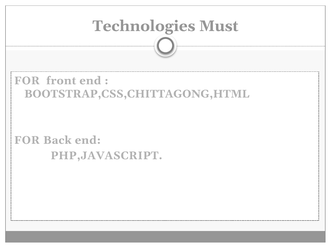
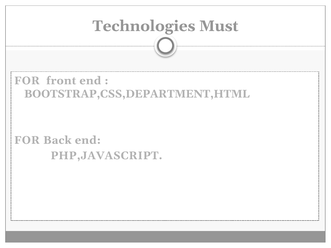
BOOTSTRAP,CSS,CHITTAGONG,HTML: BOOTSTRAP,CSS,CHITTAGONG,HTML -> BOOTSTRAP,CSS,DEPARTMENT,HTML (137, 94)
